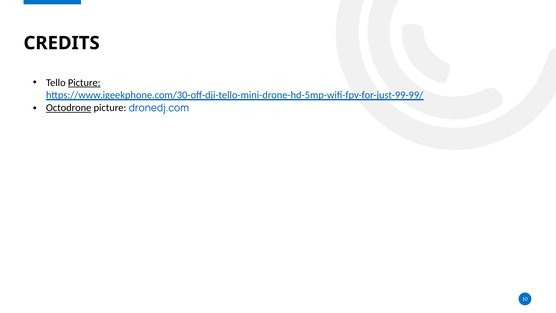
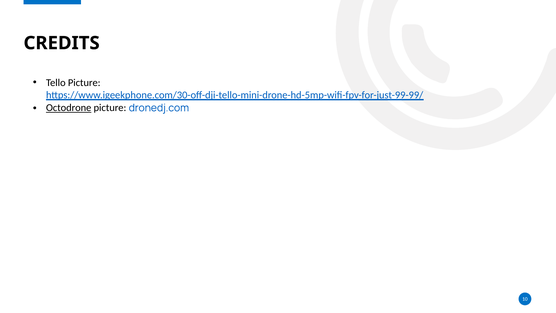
Picture underline: present -> none (84, 83)
